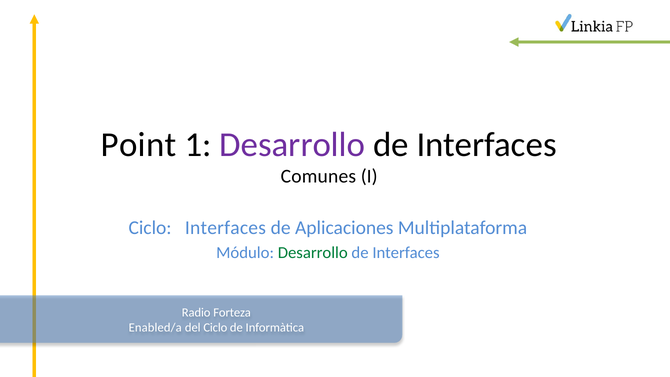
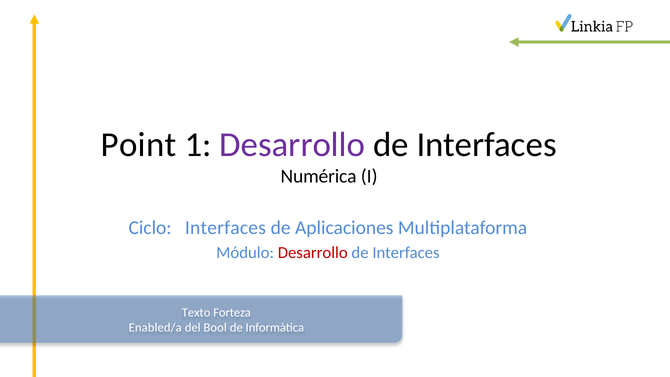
Comunes: Comunes -> Numérica (319, 176)
Desarrollo colour: green -> red (313, 253)
Radio: Radio -> Texto (196, 312)
del Ciclo: Ciclo -> Bool (215, 327)
